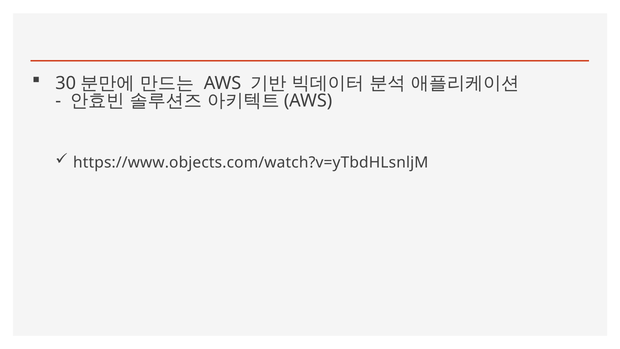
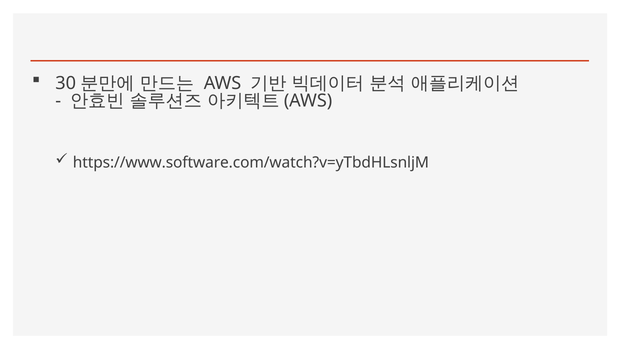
https://www.objects.com/watch?v=yTbdHLsnljM: https://www.objects.com/watch?v=yTbdHLsnljM -> https://www.software.com/watch?v=yTbdHLsnljM (251, 163)
